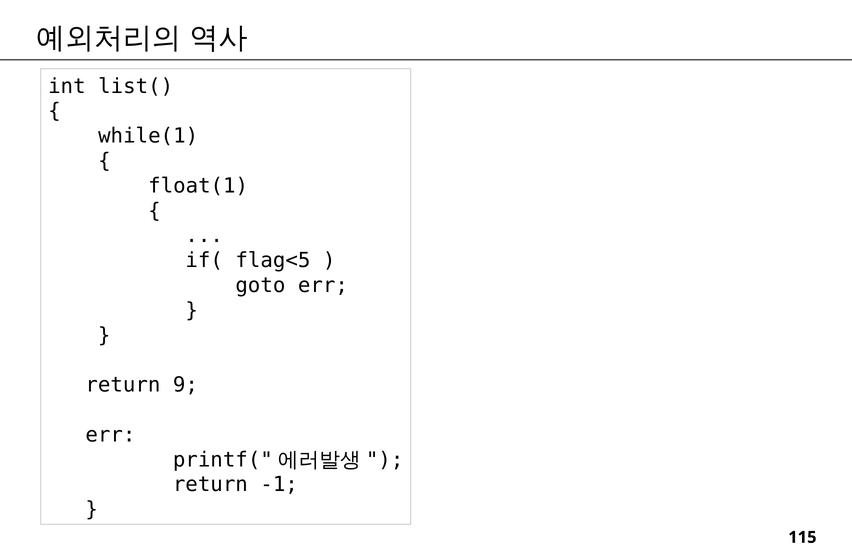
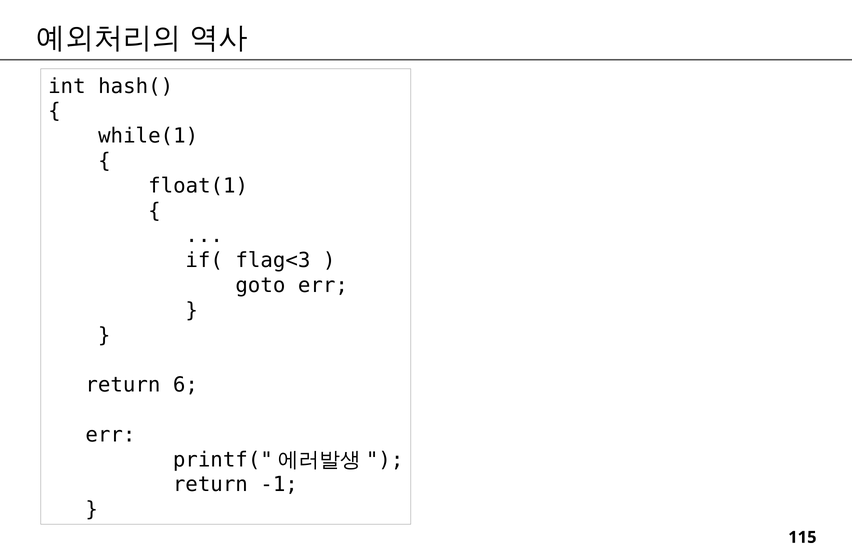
list(: list( -> hash( (136, 86)
flag<5: flag<5 -> flag<3 (273, 260)
9: 9 -> 6 (185, 385)
